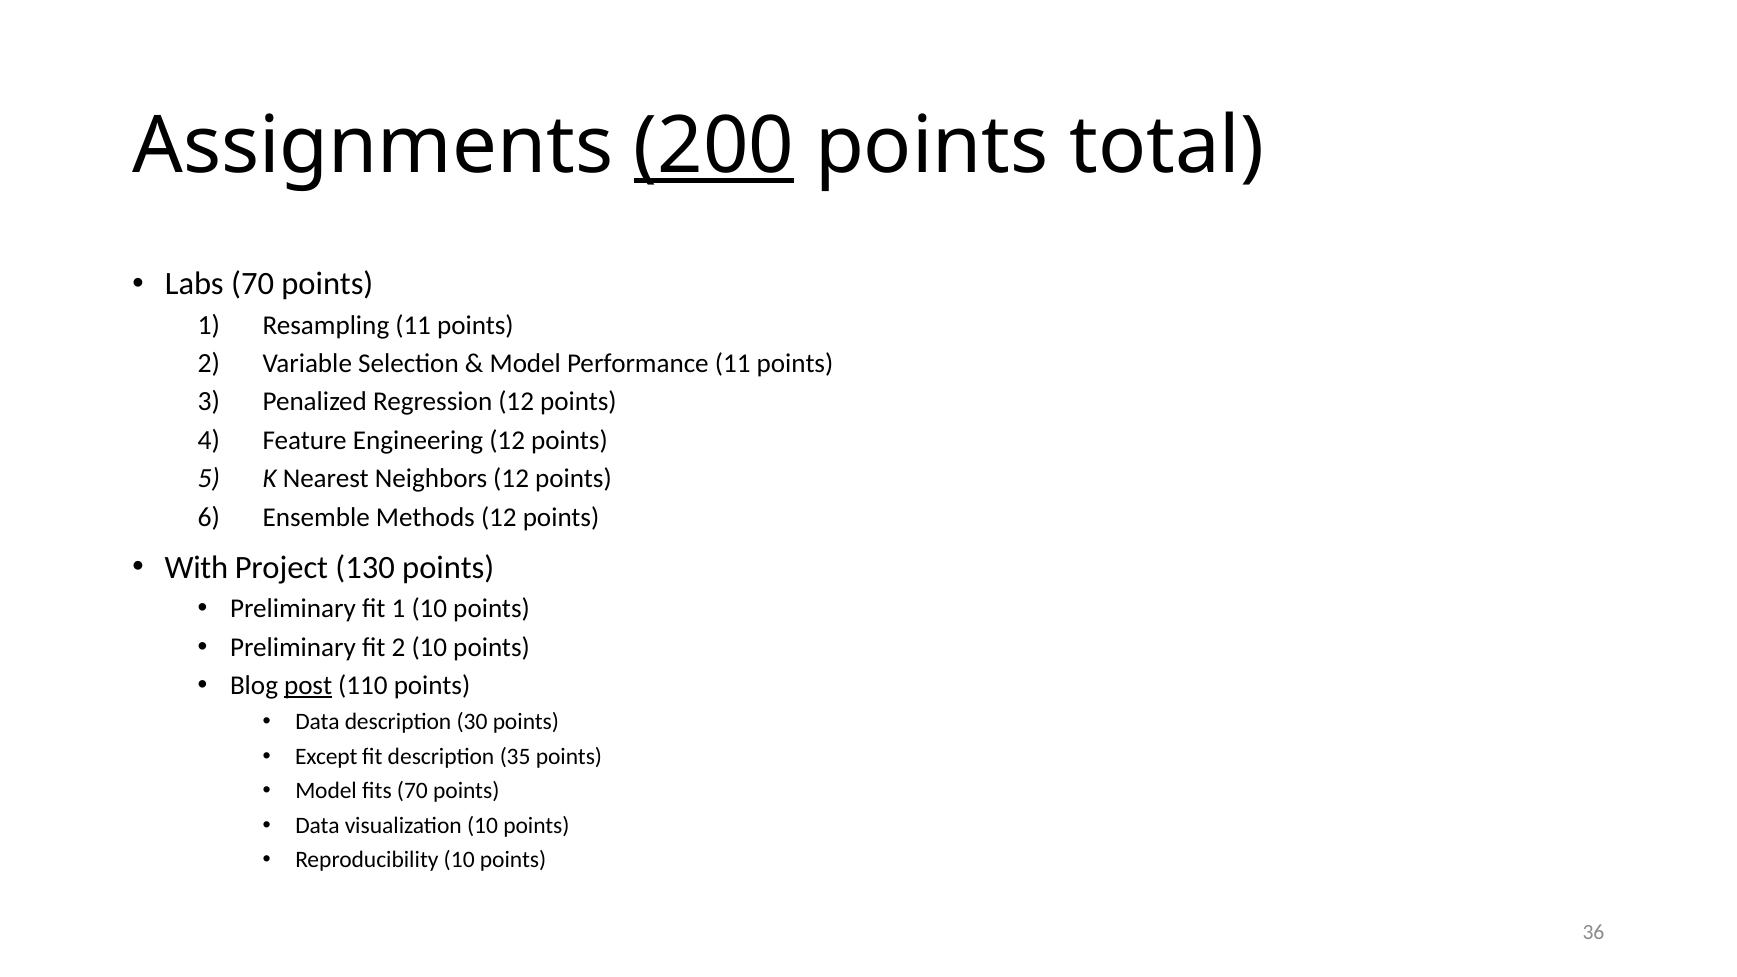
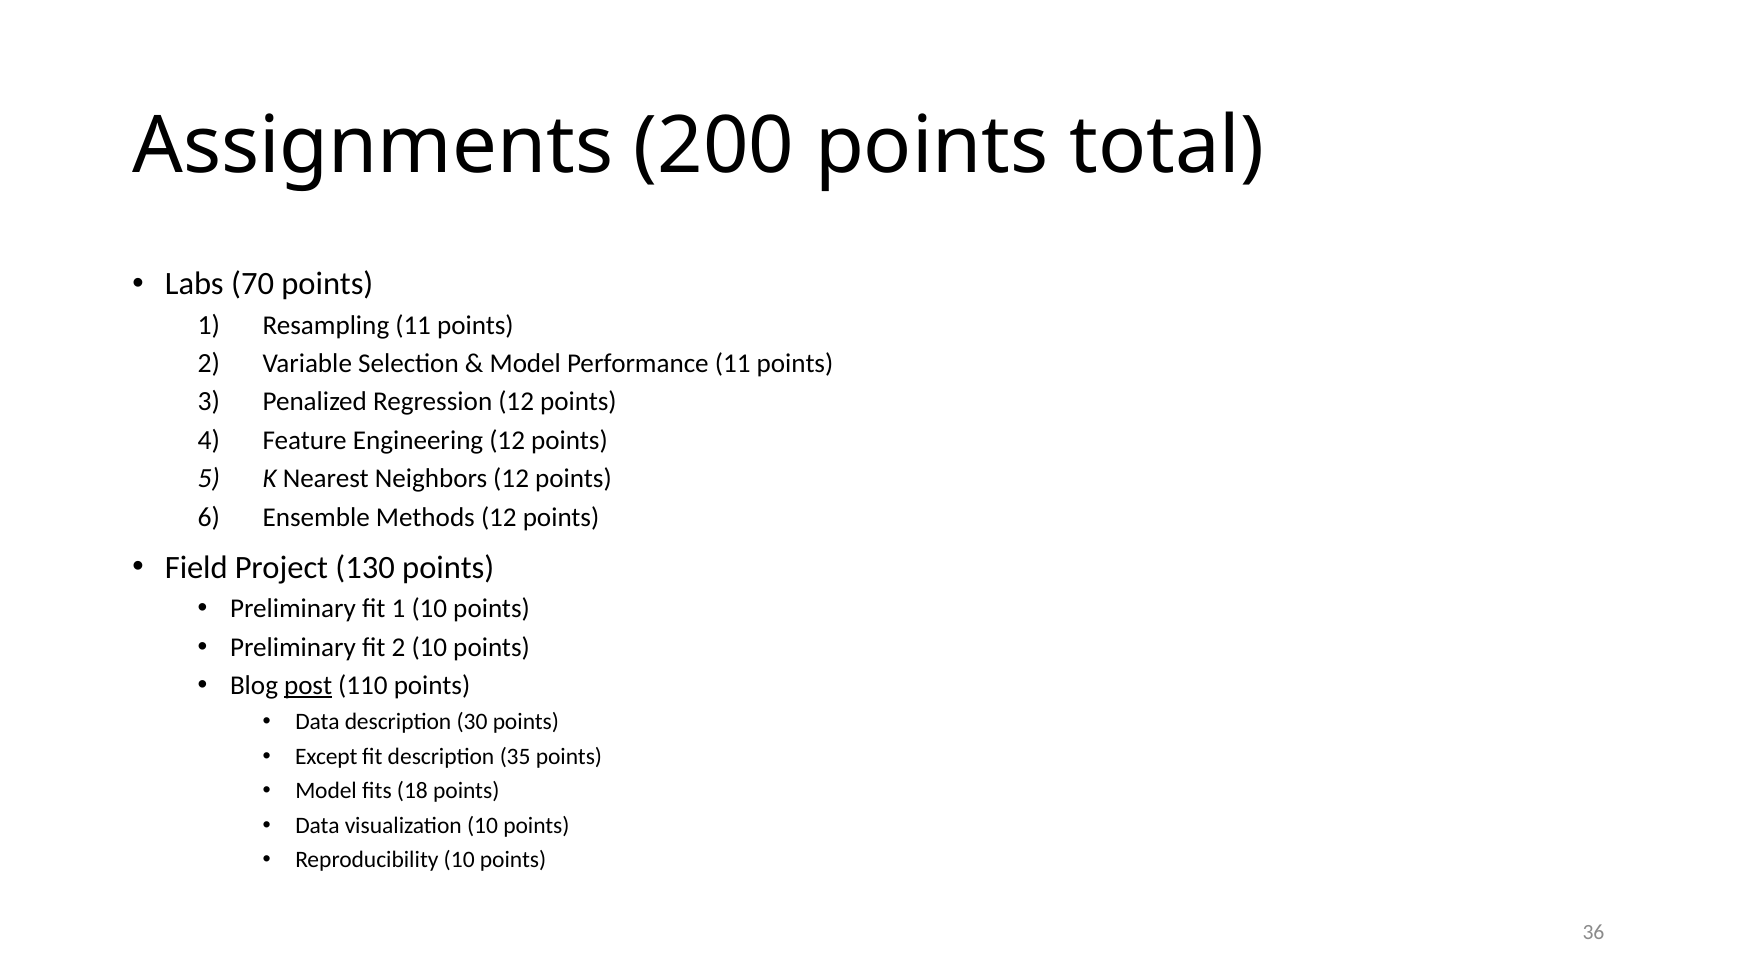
200 underline: present -> none (714, 146)
With: With -> Field (196, 567)
fits 70: 70 -> 18 (412, 791)
